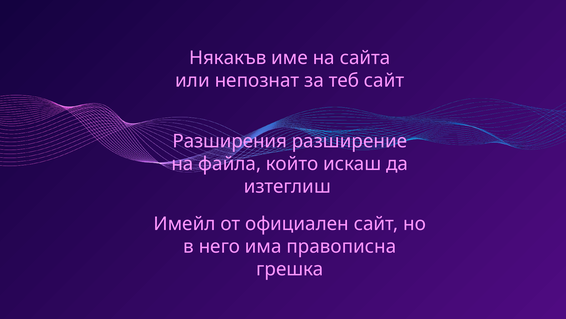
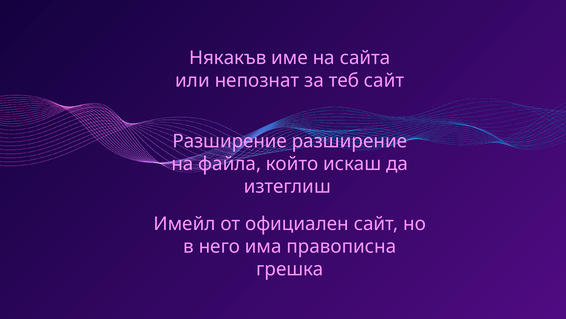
Разширения: Разширения -> Разширение (230, 141)
